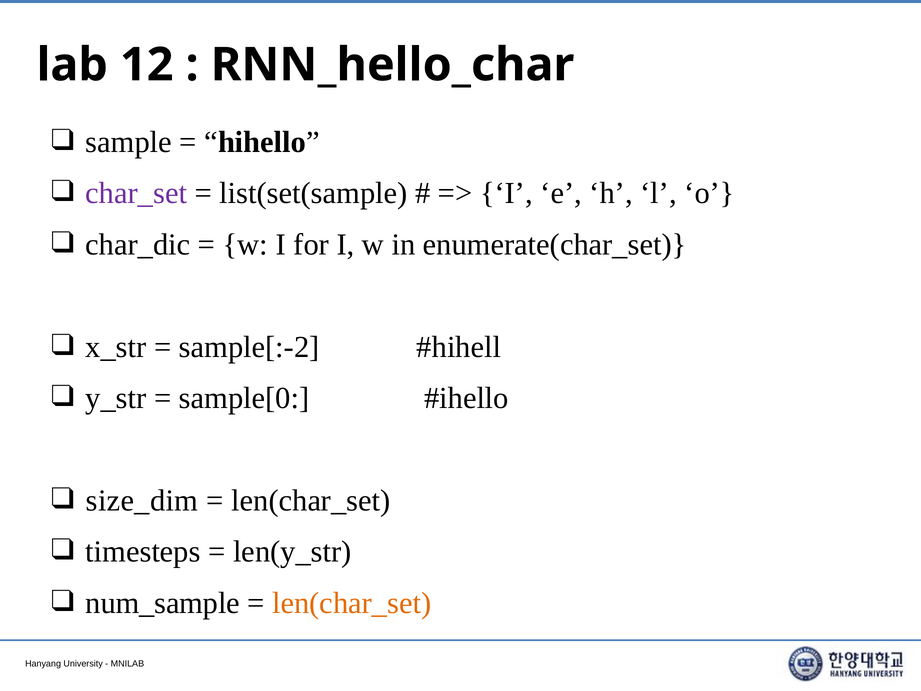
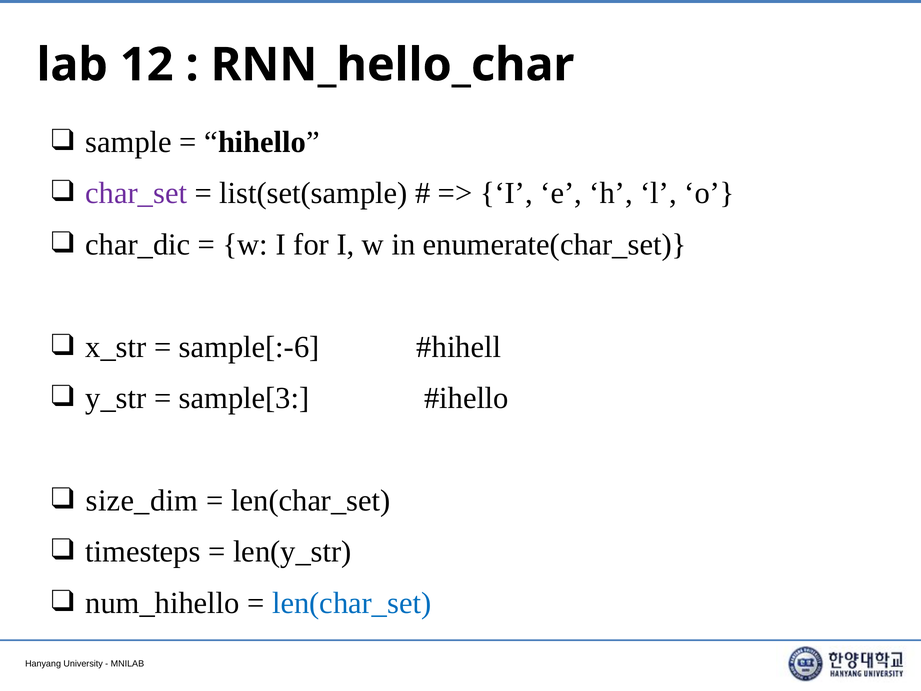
sample[:-2: sample[:-2 -> sample[:-6 (249, 347)
sample[0: sample[0 -> sample[3 (244, 398)
num_sample: num_sample -> num_hihello (163, 603)
len(char_set colour: orange -> blue (352, 603)
